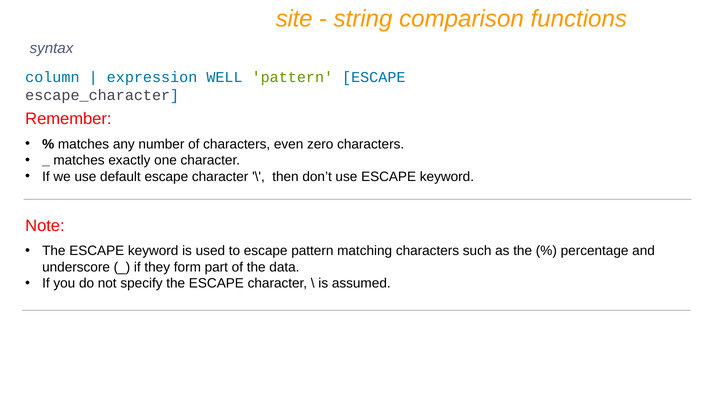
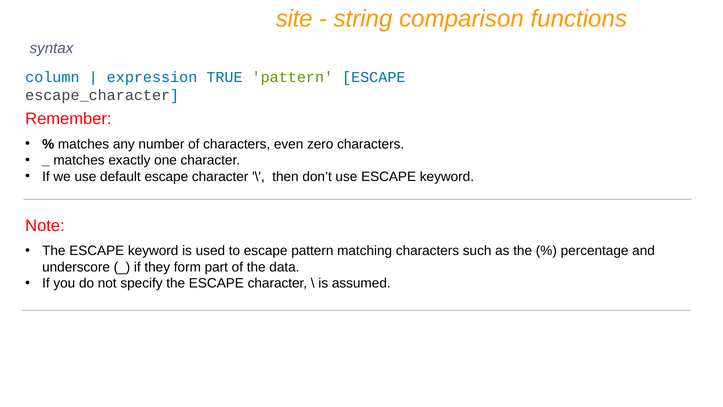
WELL: WELL -> TRUE (224, 77)
